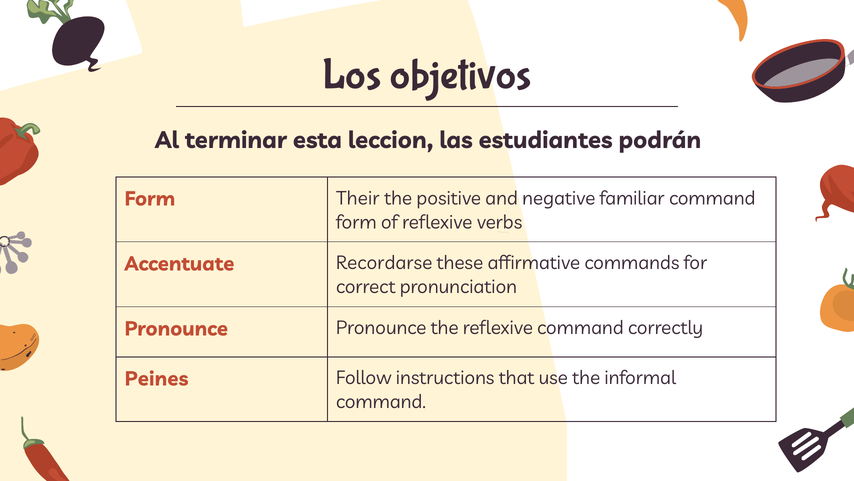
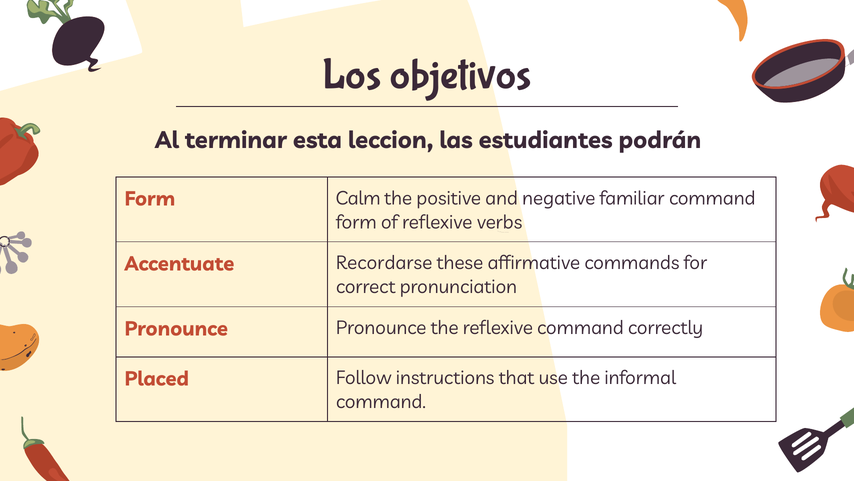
Their: Their -> Calm (358, 198)
Peines: Peines -> Placed (157, 379)
